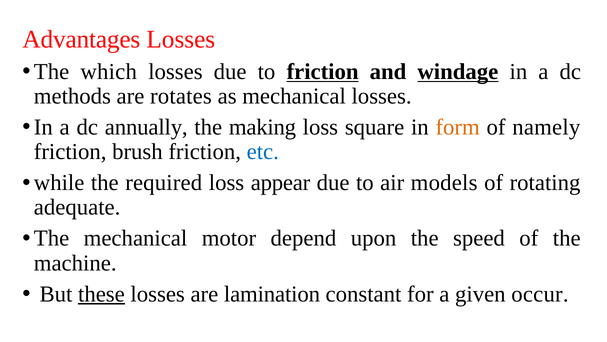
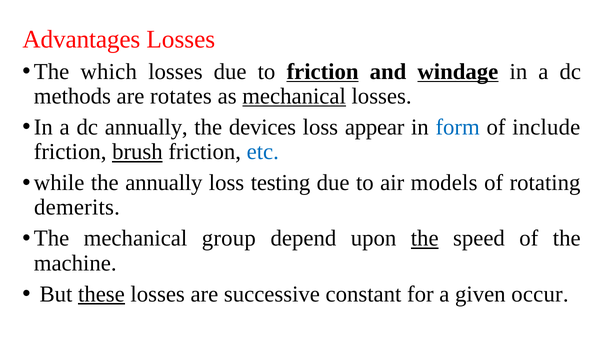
mechanical underline: none -> present (294, 96)
making: making -> devices (263, 127)
square: square -> appear (375, 127)
form colour: orange -> blue (458, 127)
namely: namely -> include (546, 127)
brush underline: none -> present (137, 152)
the required: required -> annually (164, 183)
appear: appear -> testing (281, 183)
adequate: adequate -> demerits (77, 207)
motor: motor -> group (229, 238)
the underline: none -> present (425, 238)
lamination: lamination -> successive (272, 294)
